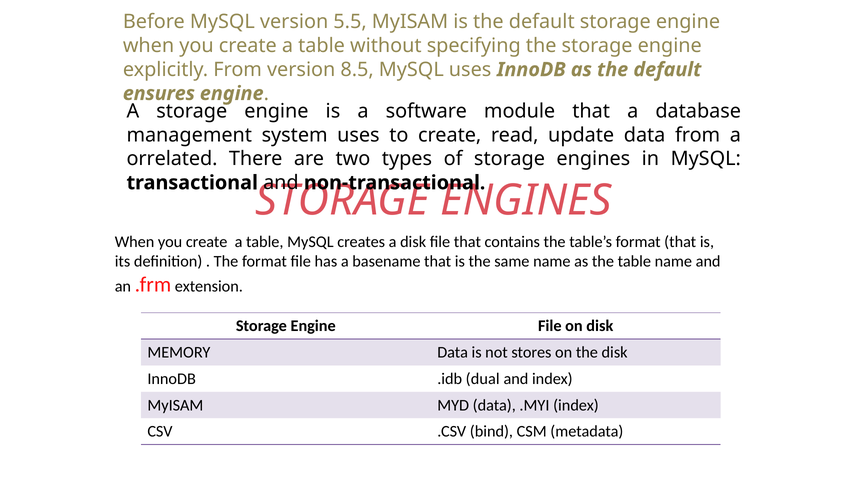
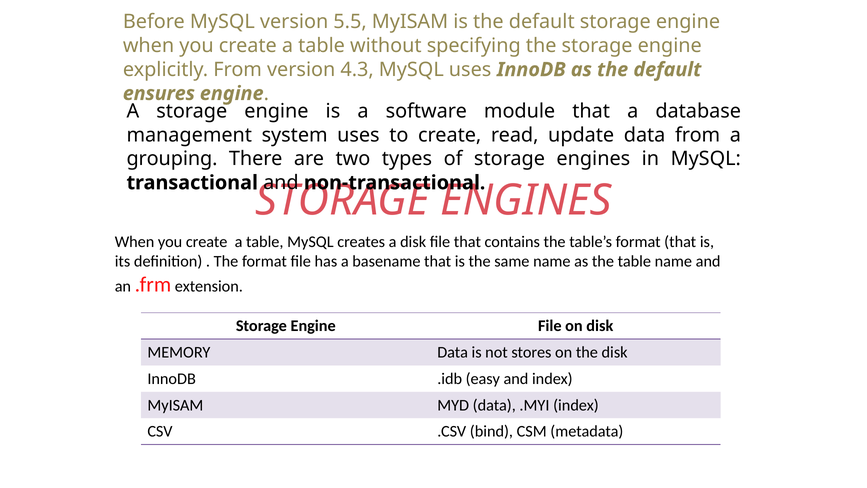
8.5: 8.5 -> 4.3 (357, 70)
orrelated: orrelated -> grouping (172, 159)
dual: dual -> easy (483, 379)
